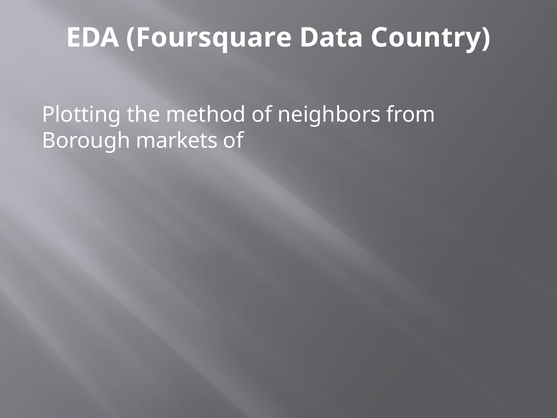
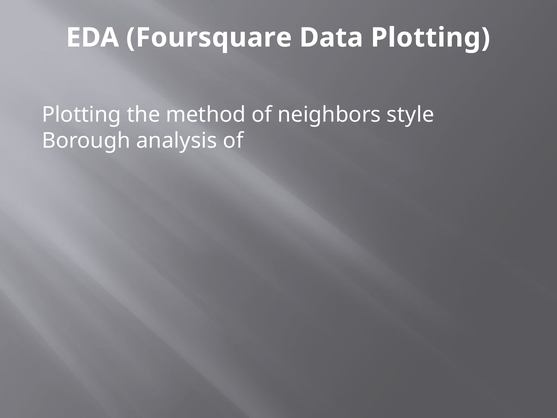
Data Country: Country -> Plotting (430, 38)
from: from -> style (411, 115)
markets: markets -> analysis (177, 141)
